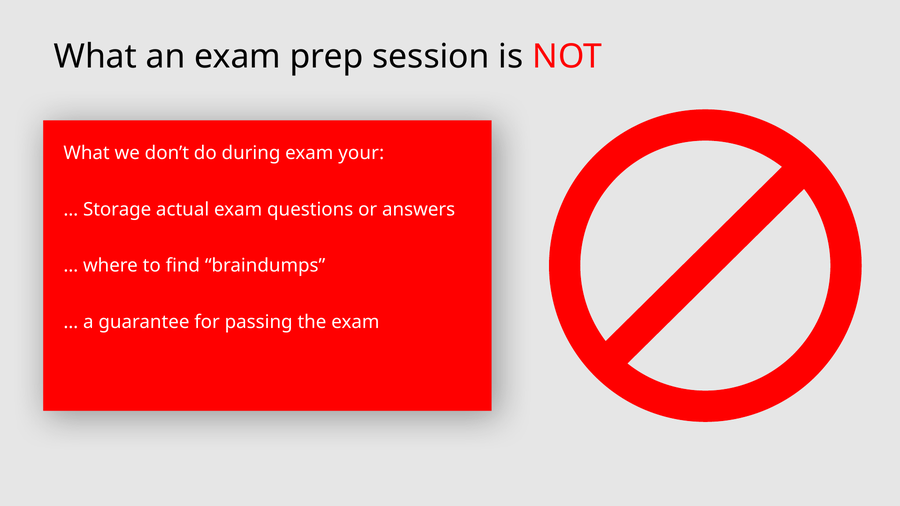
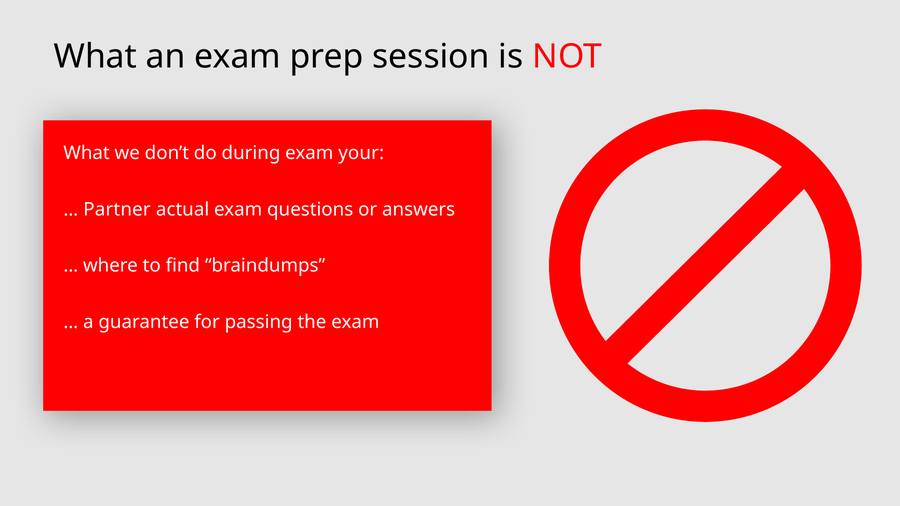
Storage: Storage -> Partner (117, 209)
